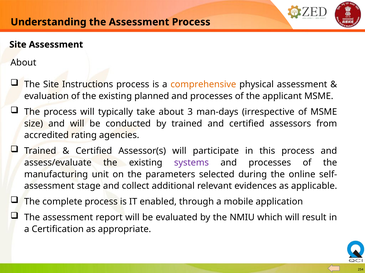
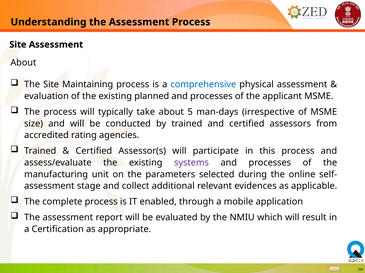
Instructions: Instructions -> Maintaining (88, 85)
comprehensive colour: orange -> blue (203, 85)
3: 3 -> 5 (190, 112)
